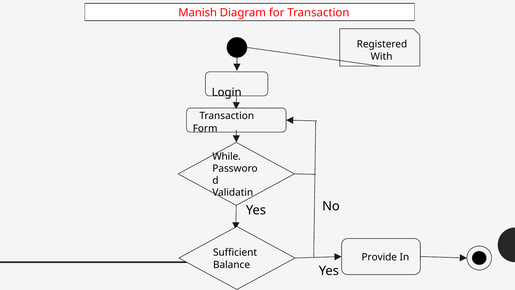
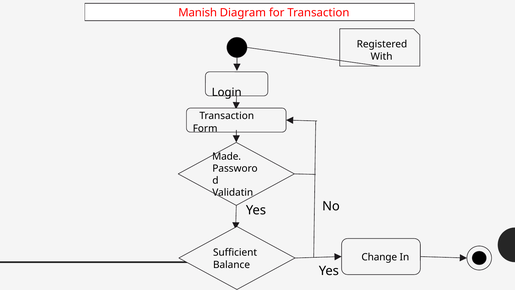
While: While -> Made (227, 156)
Provide: Provide -> Change (379, 257)
